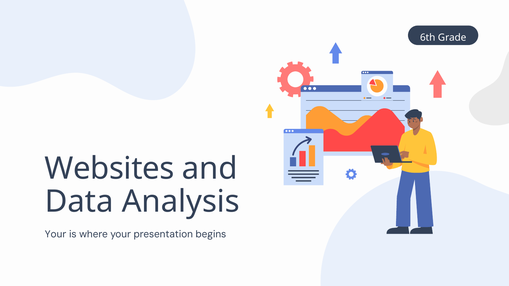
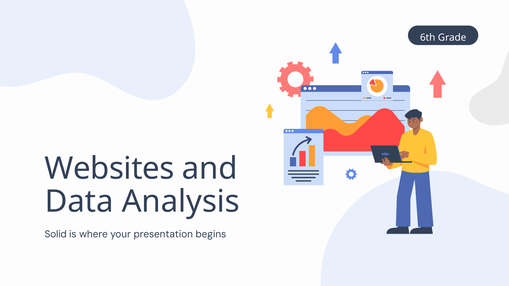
Your: Your -> Solid (56, 235)
